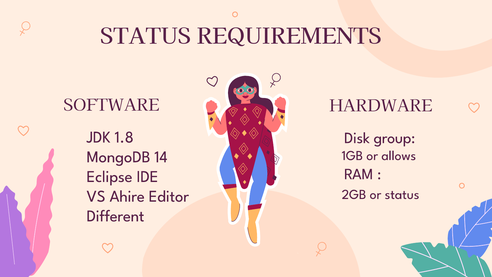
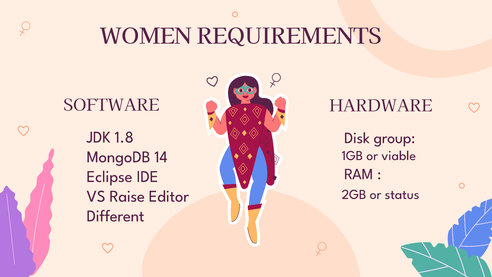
STATUS: STATUS -> WOMEN (146, 37)
allows: allows -> viable (399, 155)
Ahire: Ahire -> Raise (127, 196)
